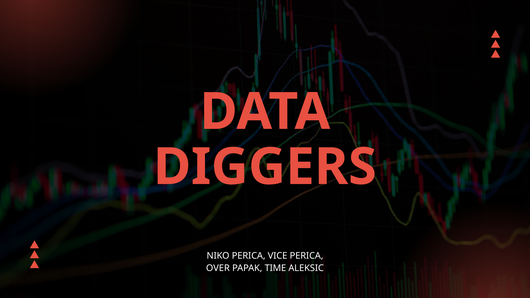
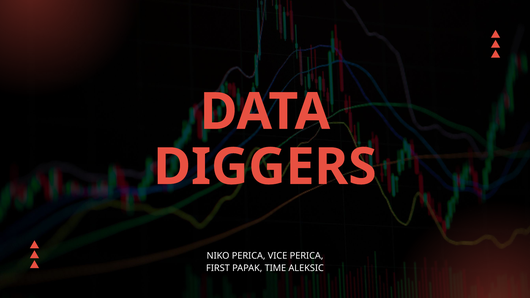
OVER: OVER -> FIRST (218, 268)
